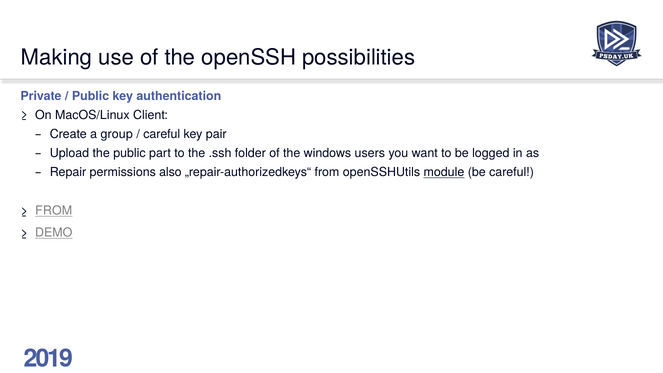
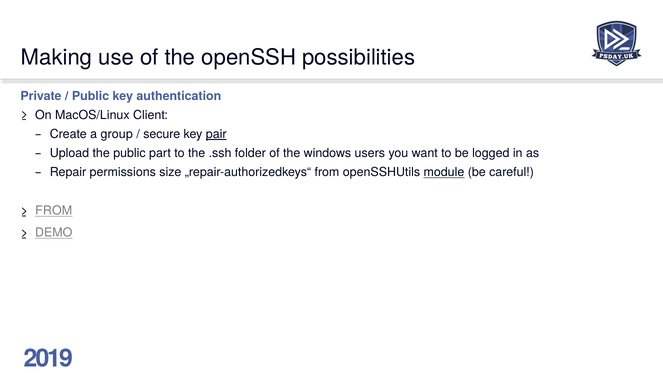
careful: careful -> secure (162, 134)
pair underline: none -> present (216, 134)
also: also -> size (170, 172)
